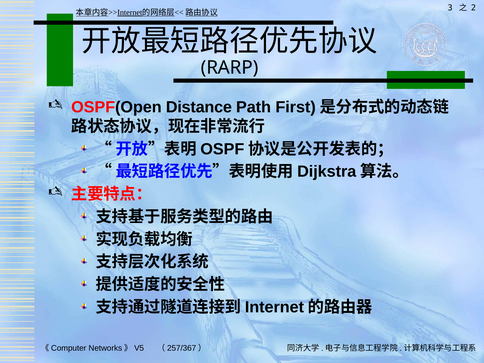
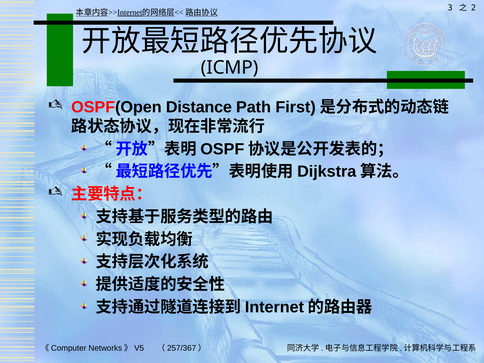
RARP: RARP -> ICMP (230, 68)
